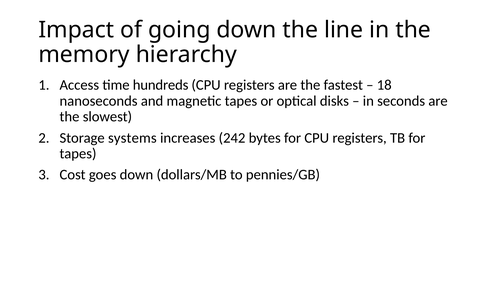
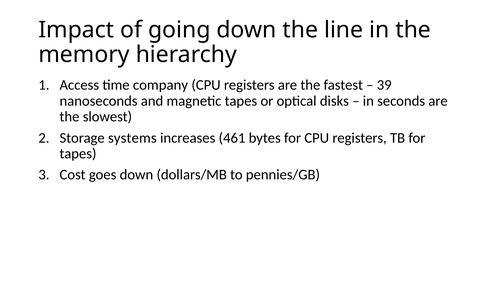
hundreds: hundreds -> company (160, 85)
18: 18 -> 39 (384, 85)
242: 242 -> 461 (232, 138)
